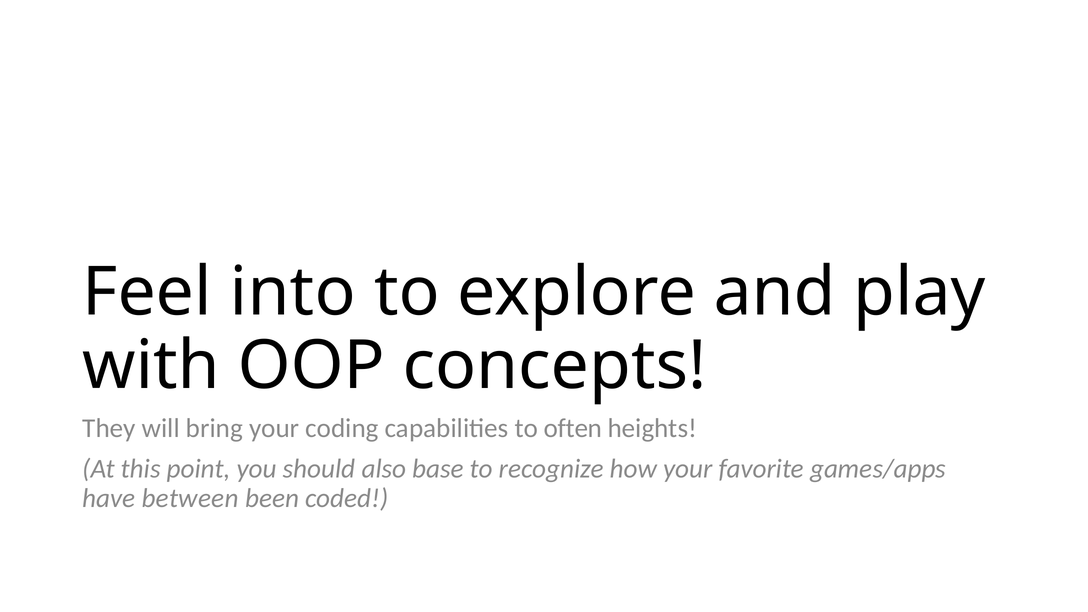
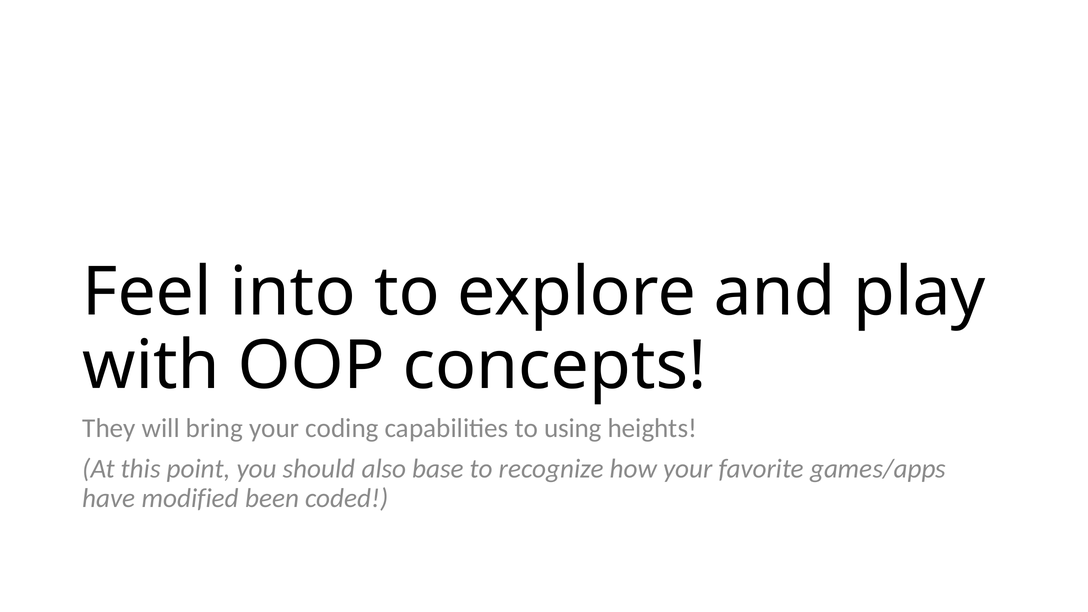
often: often -> using (573, 428)
between: between -> modified (190, 498)
